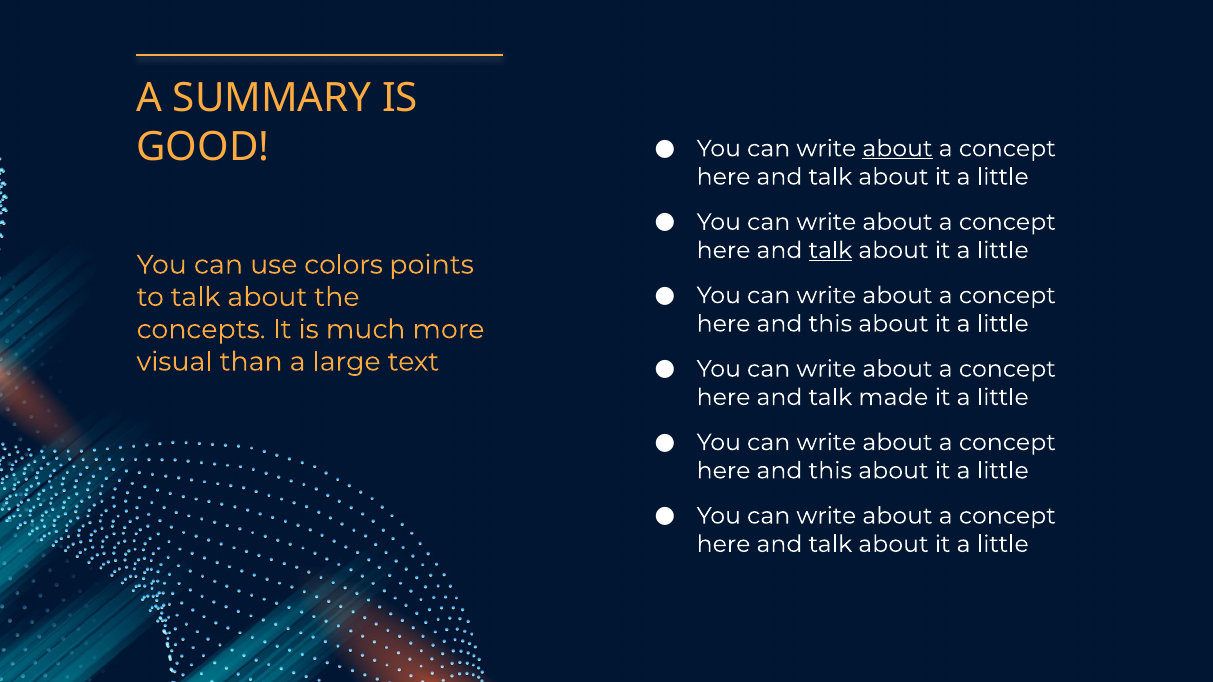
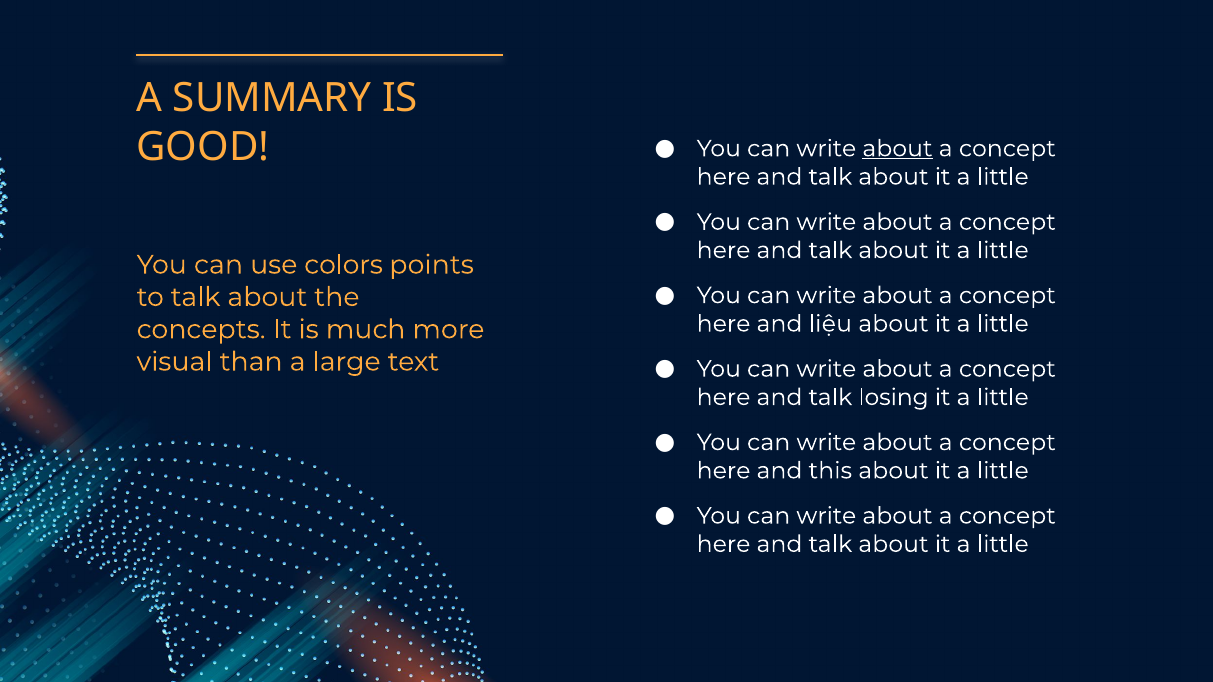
talk underline: present -> none (830, 250)
this: this -> liệu (830, 324)
made: made -> losing (893, 397)
